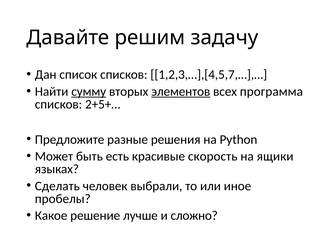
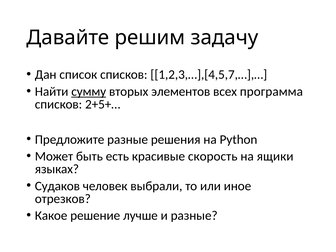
элементов underline: present -> none (181, 92)
Сделать: Сделать -> Судаков (57, 186)
пробелы: пробелы -> отрезков (63, 199)
и сложно: сложно -> разные (194, 216)
